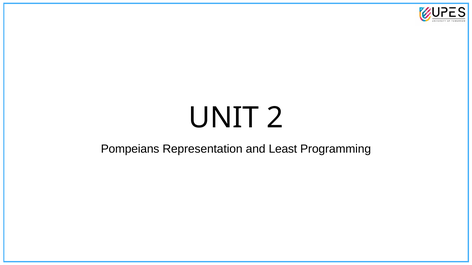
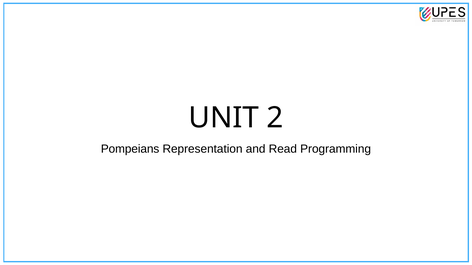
Least: Least -> Read (283, 149)
